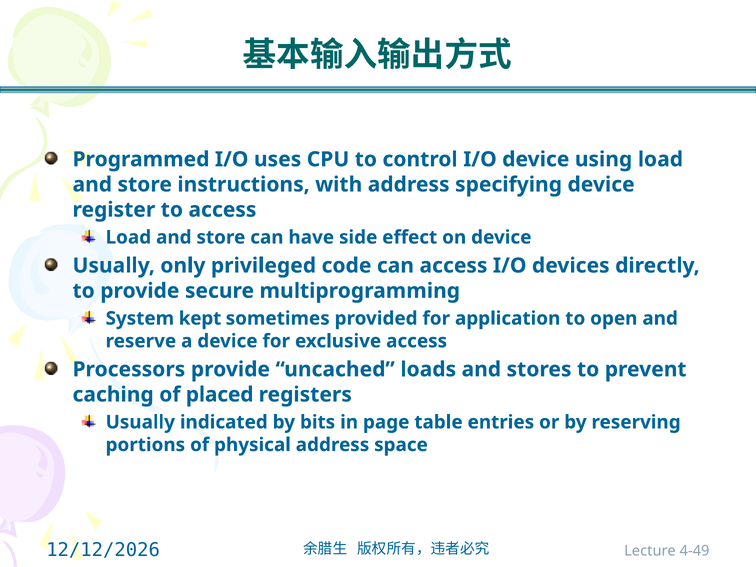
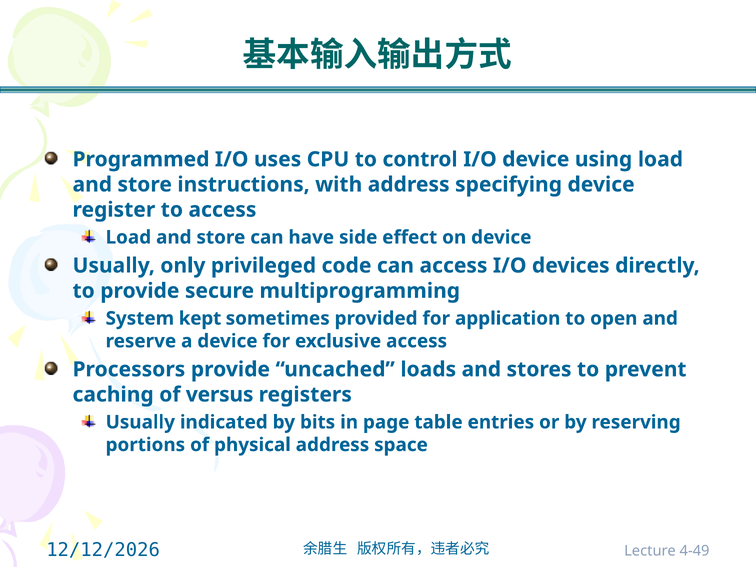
placed: placed -> versus (220, 395)
